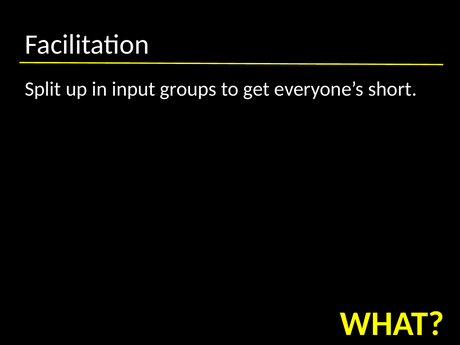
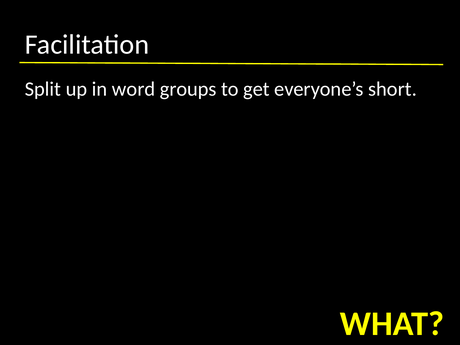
input: input -> word (134, 89)
